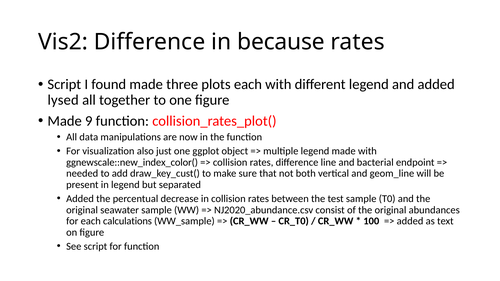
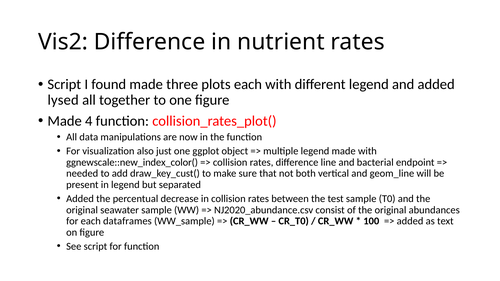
because: because -> nutrient (281, 42)
9: 9 -> 4 (89, 121)
calculations: calculations -> dataframes (127, 221)
